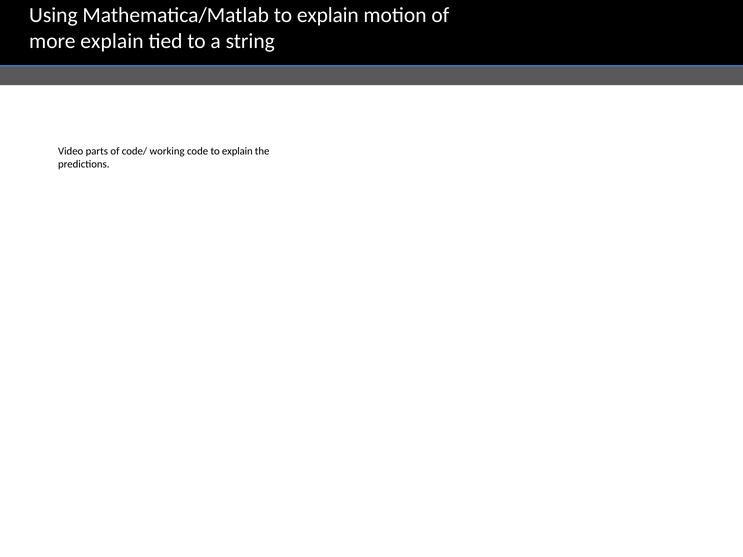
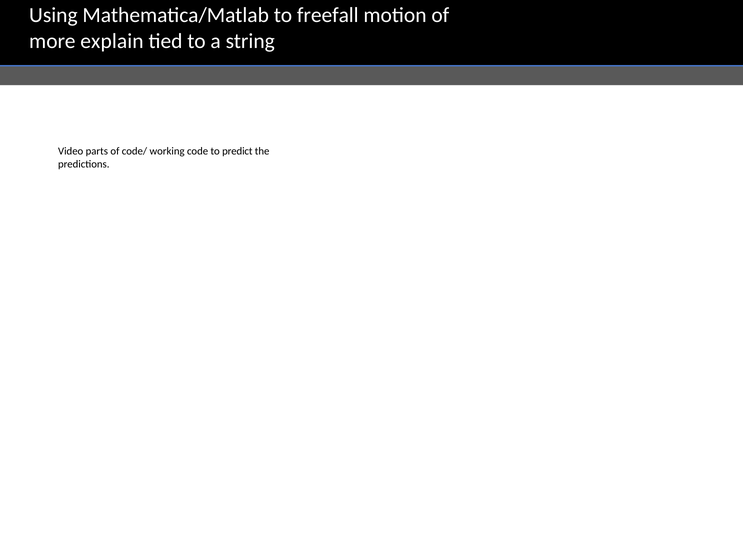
Mathematica/Matlab to explain: explain -> freefall (328, 15)
code to explain: explain -> predict (237, 151)
